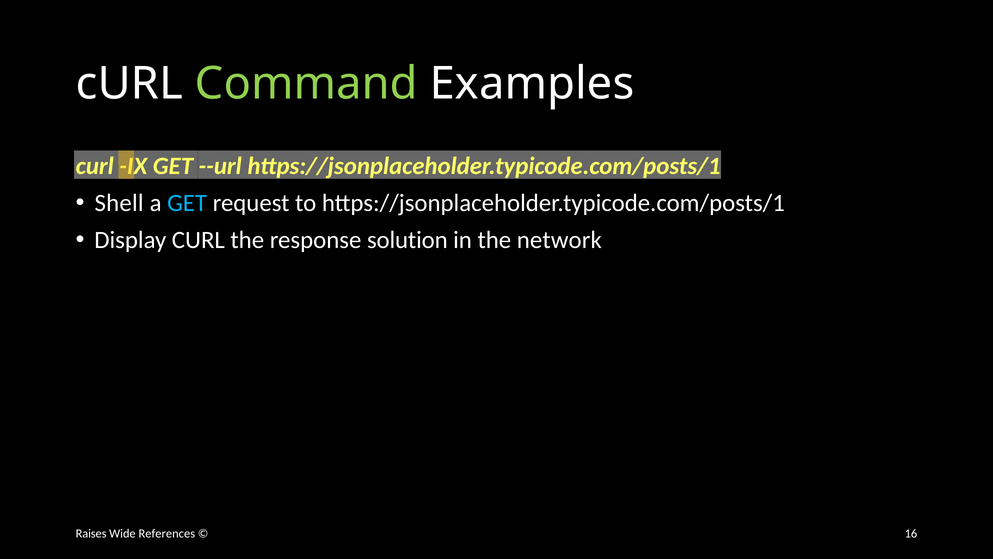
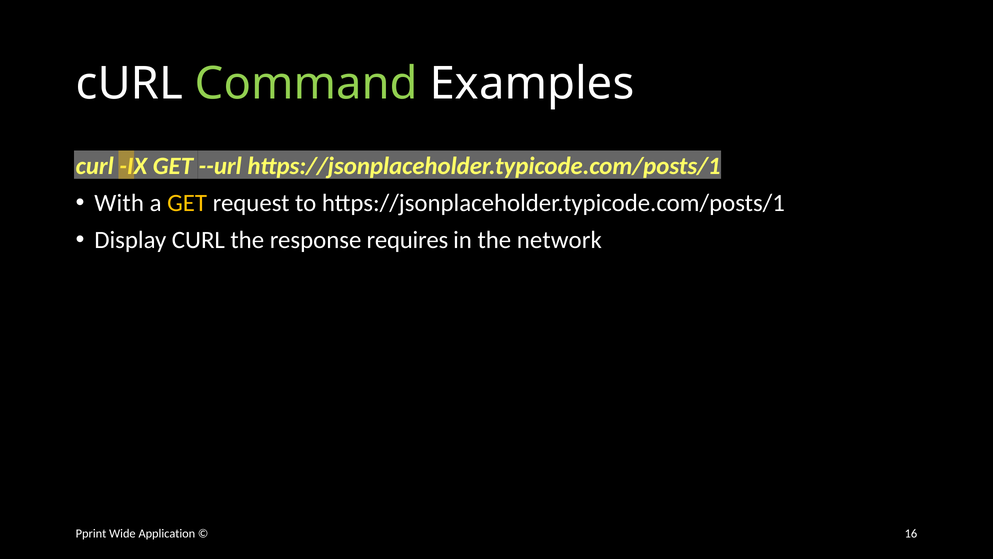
Shell: Shell -> With (119, 203)
GET colour: light blue -> yellow (187, 203)
solution: solution -> requires (407, 240)
Raises: Raises -> Pprint (91, 533)
References: References -> Application (167, 533)
